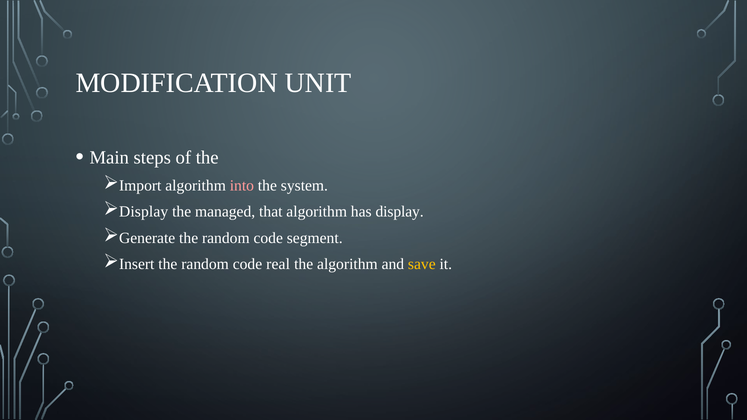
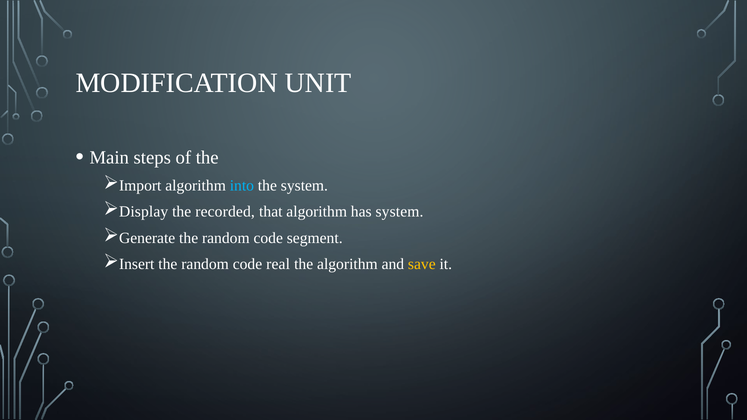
into colour: pink -> light blue (242, 186)
managed: managed -> recorded (225, 212)
has display: display -> system (399, 212)
